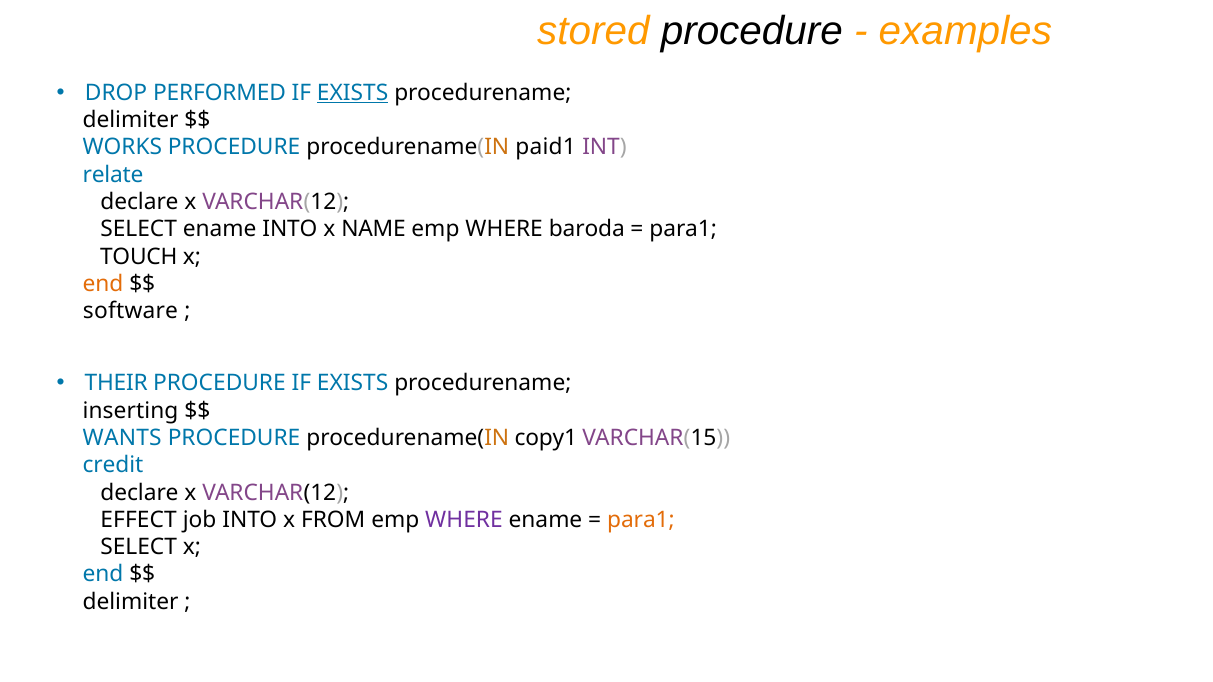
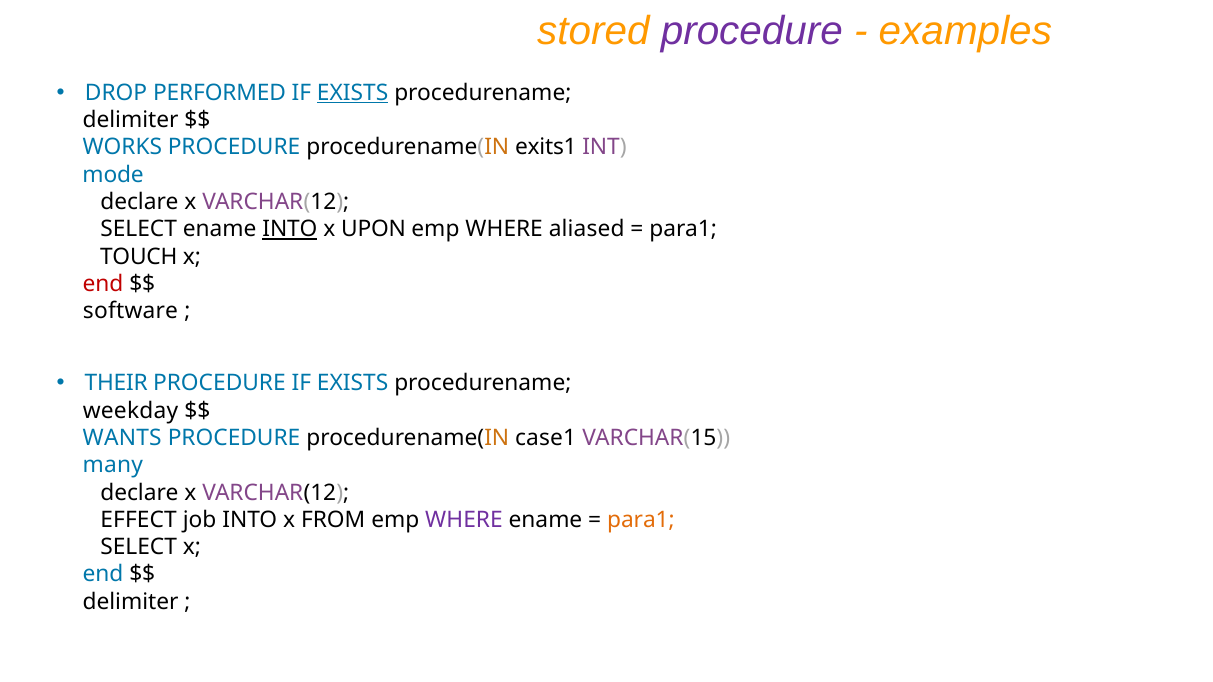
procedure colour: black -> purple (752, 32)
paid1: paid1 -> exits1 (546, 148)
relate: relate -> mode (113, 175)
INTO underline: none -> present (290, 229)
NAME: NAME -> UPON (374, 229)
baroda: baroda -> aliased (587, 229)
end colour: orange -> red (103, 284)
inserting: inserting -> weekday (130, 411)
copy1: copy1 -> case1 (546, 438)
credit: credit -> many (113, 465)
